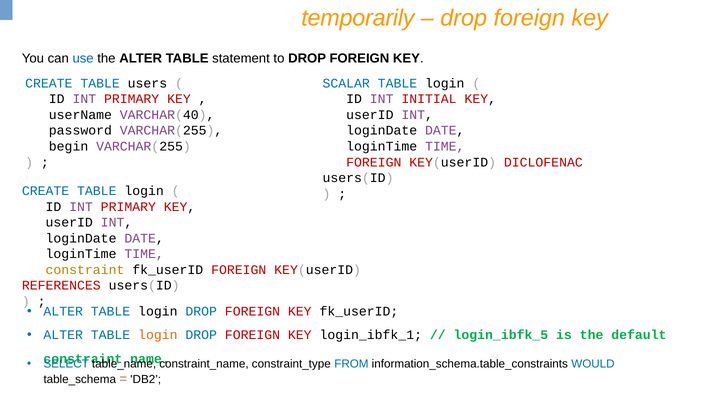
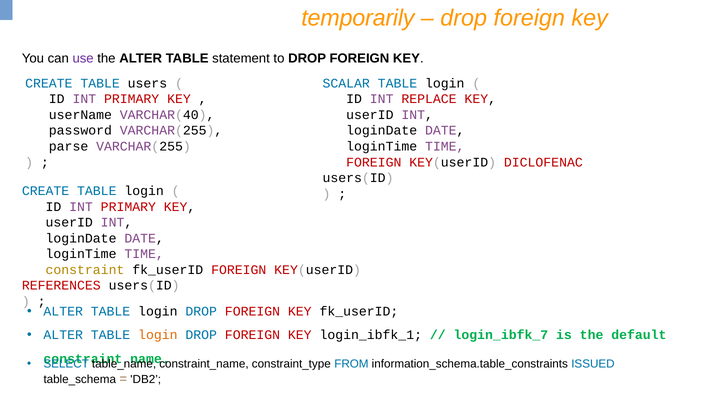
use colour: blue -> purple (83, 58)
INITIAL: INITIAL -> REPLACE (429, 99)
begin: begin -> parse (69, 147)
login_ibfk_5: login_ibfk_5 -> login_ibfk_7 (501, 335)
WOULD: WOULD -> ISSUED (593, 364)
